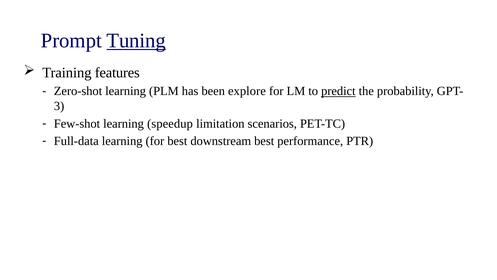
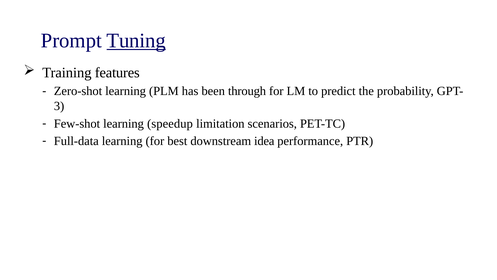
explore: explore -> through (247, 91)
predict underline: present -> none (338, 91)
downstream best: best -> idea (264, 141)
